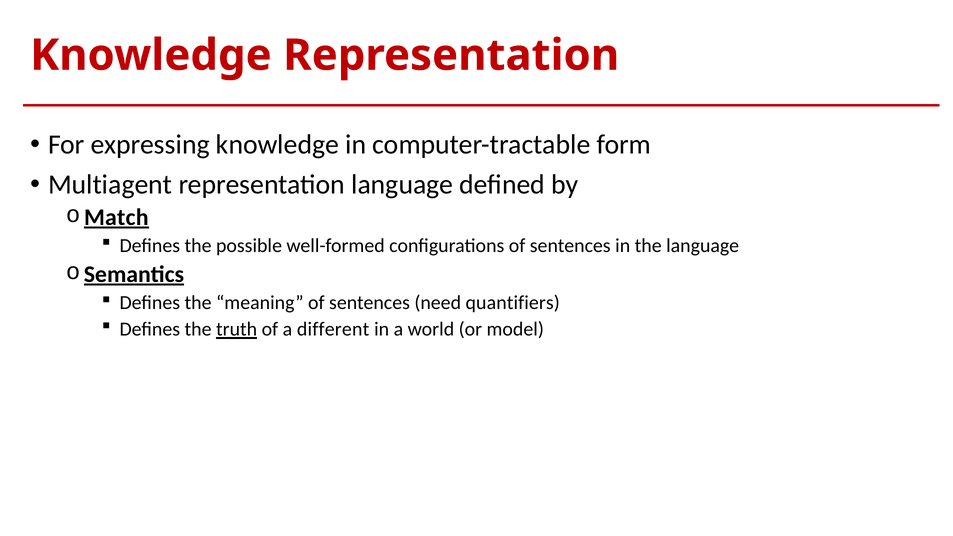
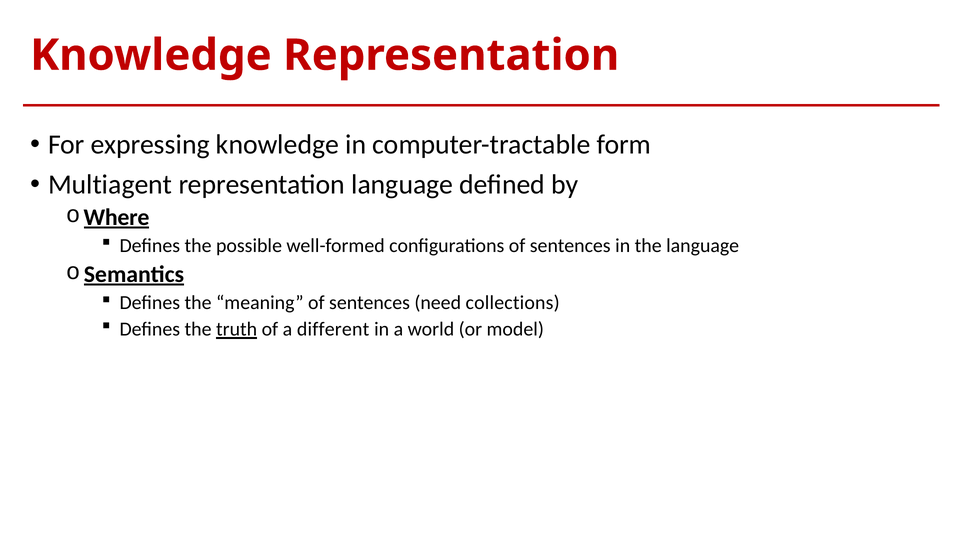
Match: Match -> Where (117, 217)
quantifiers: quantifiers -> collections (513, 303)
